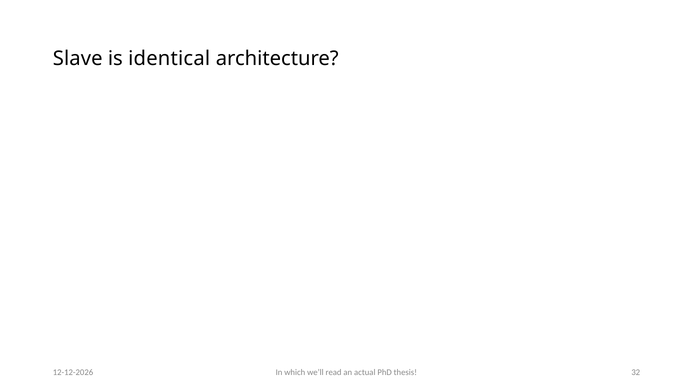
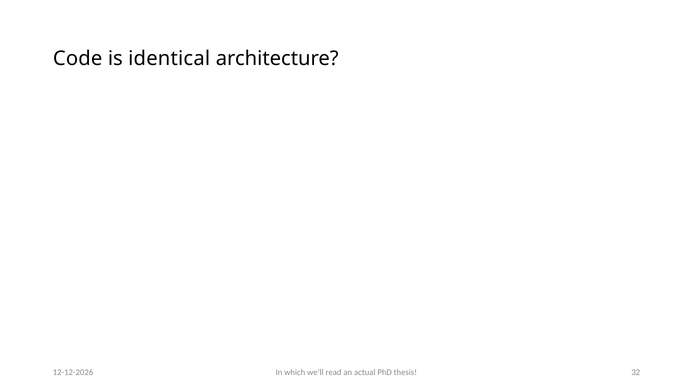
Slave: Slave -> Code (78, 58)
